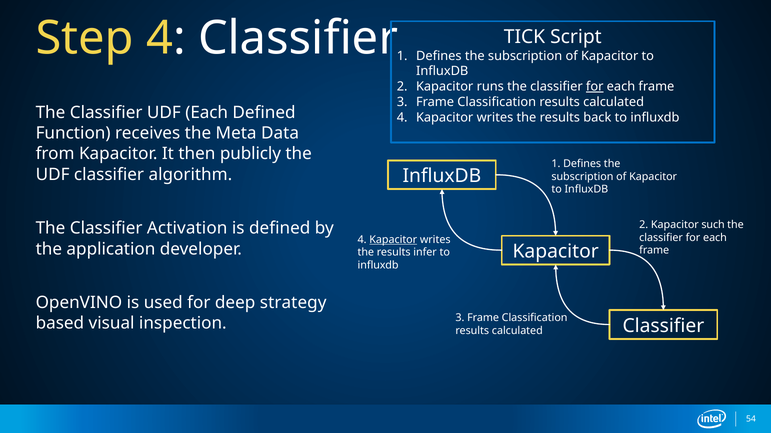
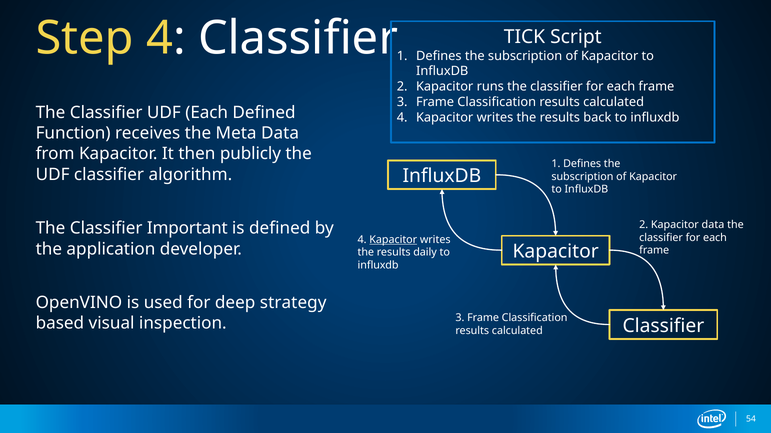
for underline: present -> none (595, 87)
Kapacitor such: such -> data (713, 225)
Activation: Activation -> Important (187, 229)
infer: infer -> daily (425, 253)
